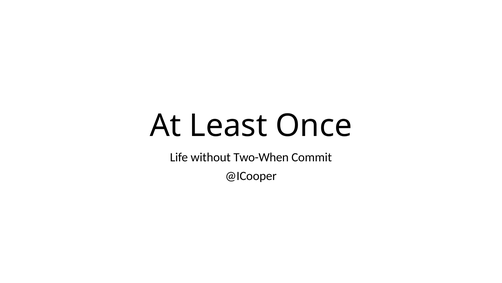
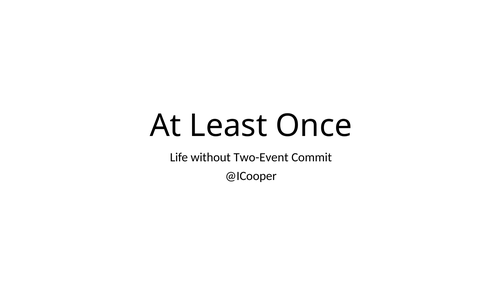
Two-When: Two-When -> Two-Event (261, 157)
